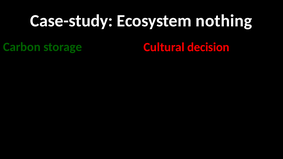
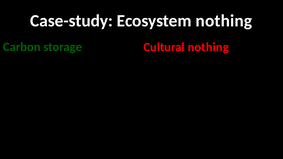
Cultural decision: decision -> nothing (208, 47)
